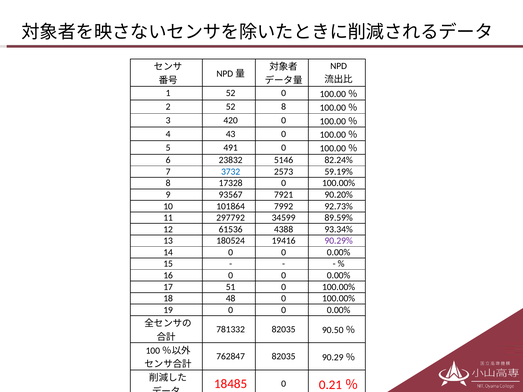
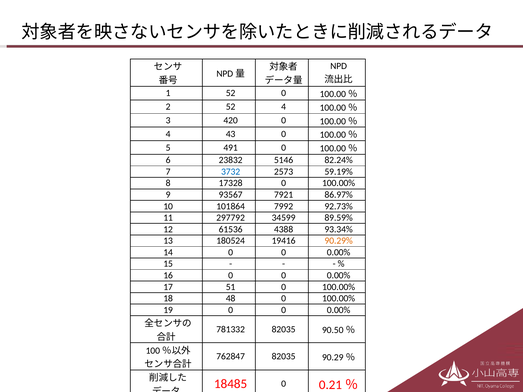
52 8: 8 -> 4 (284, 107)
90.20%: 90.20% -> 86.97% (339, 195)
90.29% colour: purple -> orange (339, 241)
